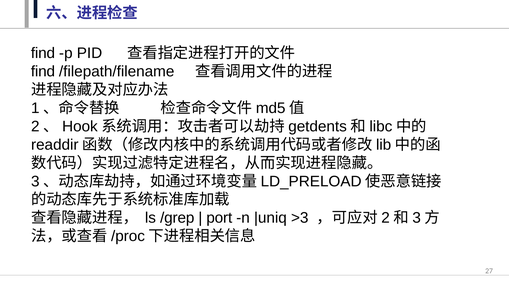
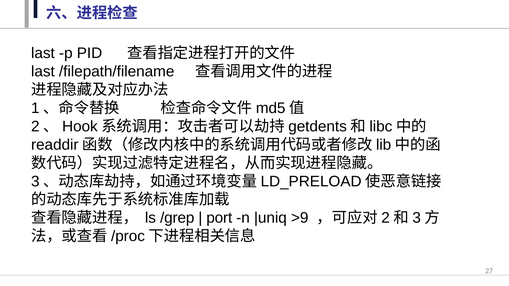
find: find -> last (43, 53)
find: find -> last (43, 72)
>3: >3 -> >9 (300, 218)
